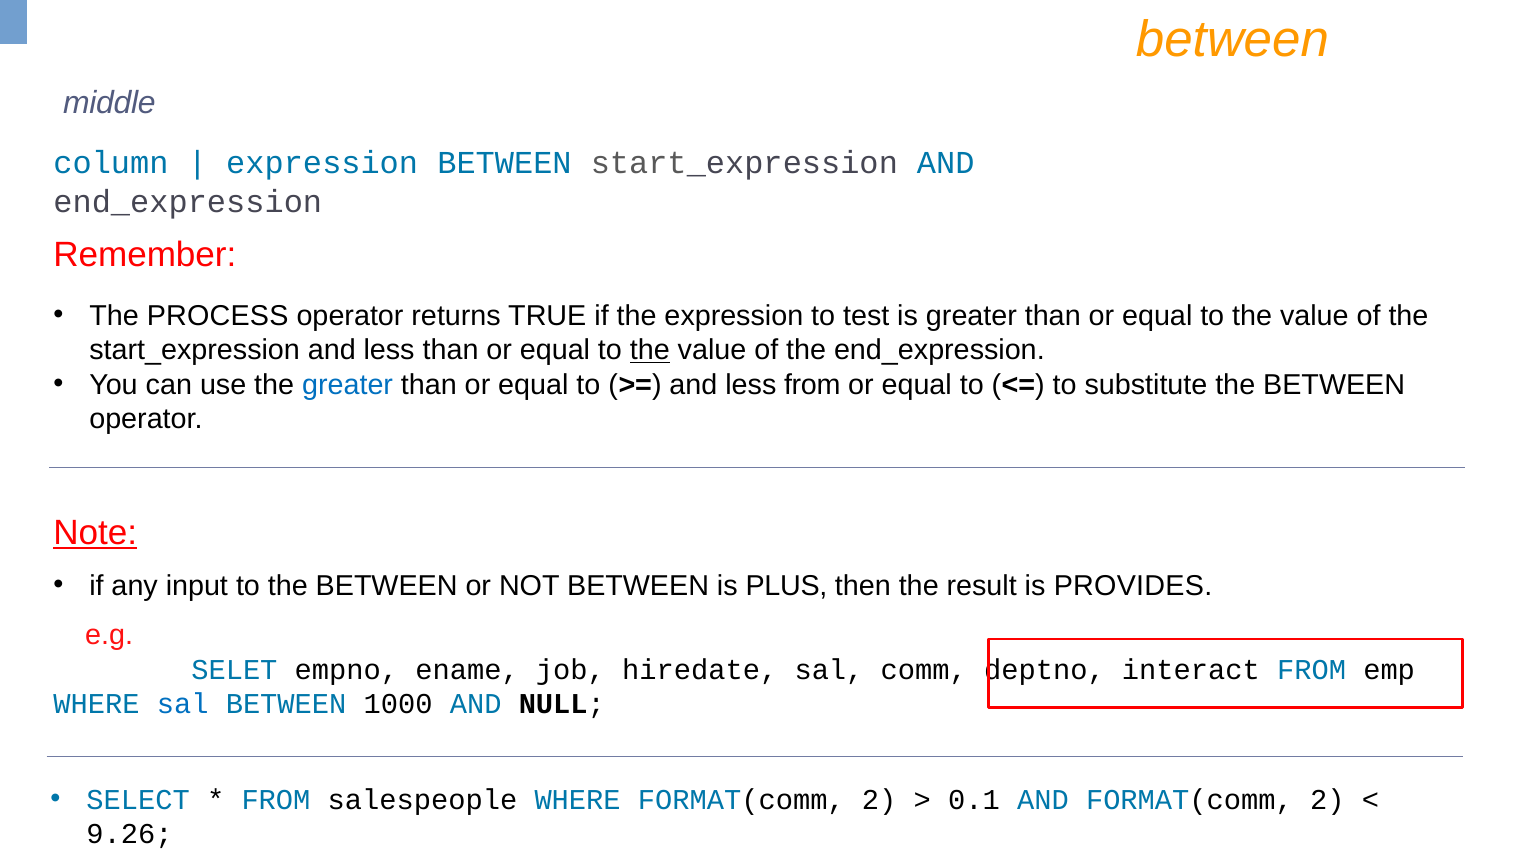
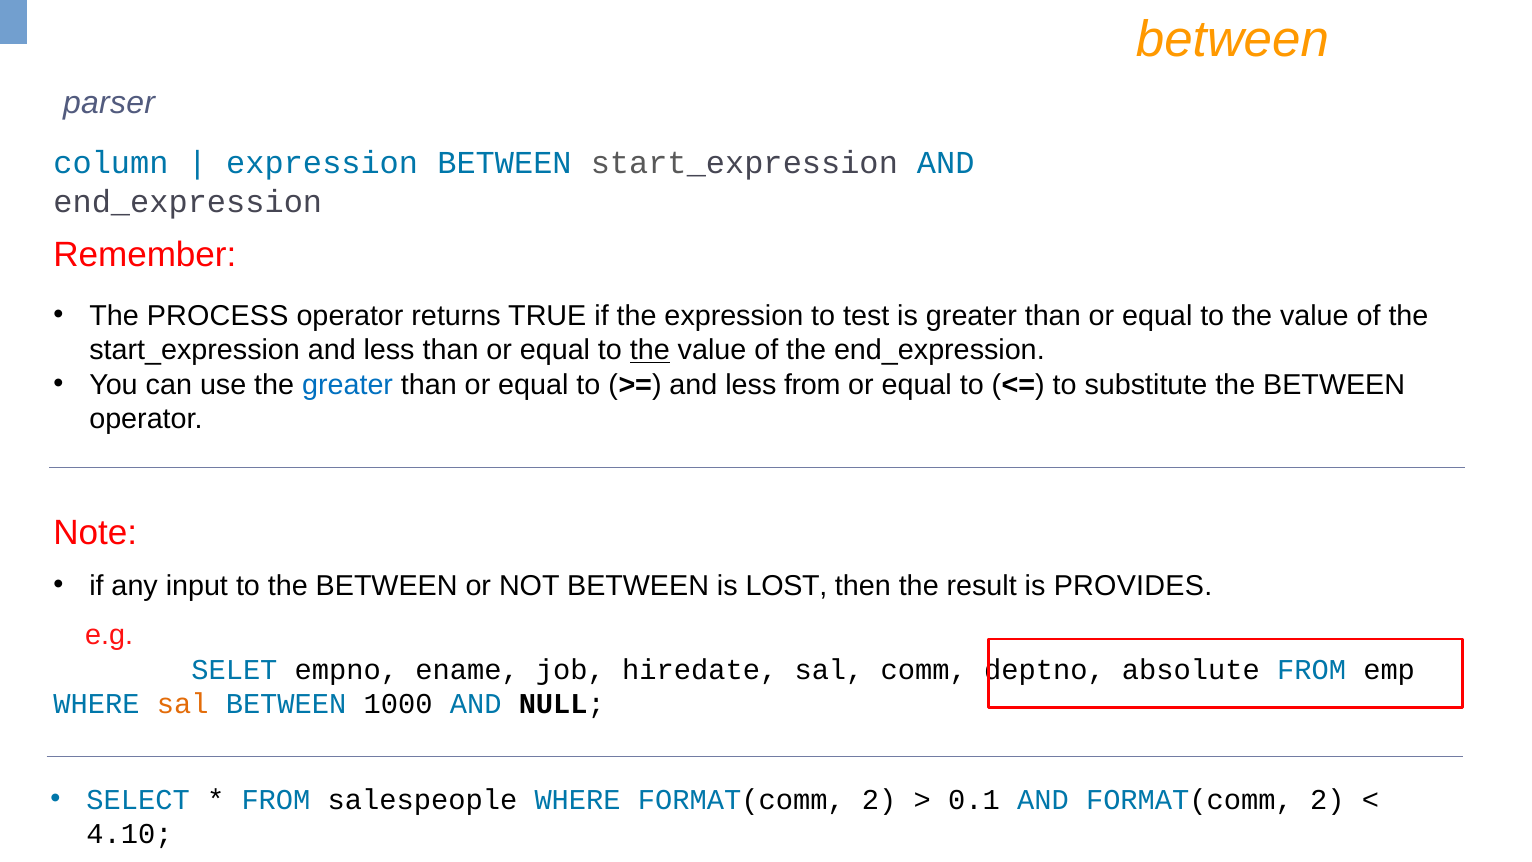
middle: middle -> parser (109, 102)
Note underline: present -> none (95, 532)
PLUS: PLUS -> LOST (786, 586)
interact: interact -> absolute (1191, 670)
sal colour: blue -> orange (183, 704)
9.26: 9.26 -> 4.10 (129, 834)
